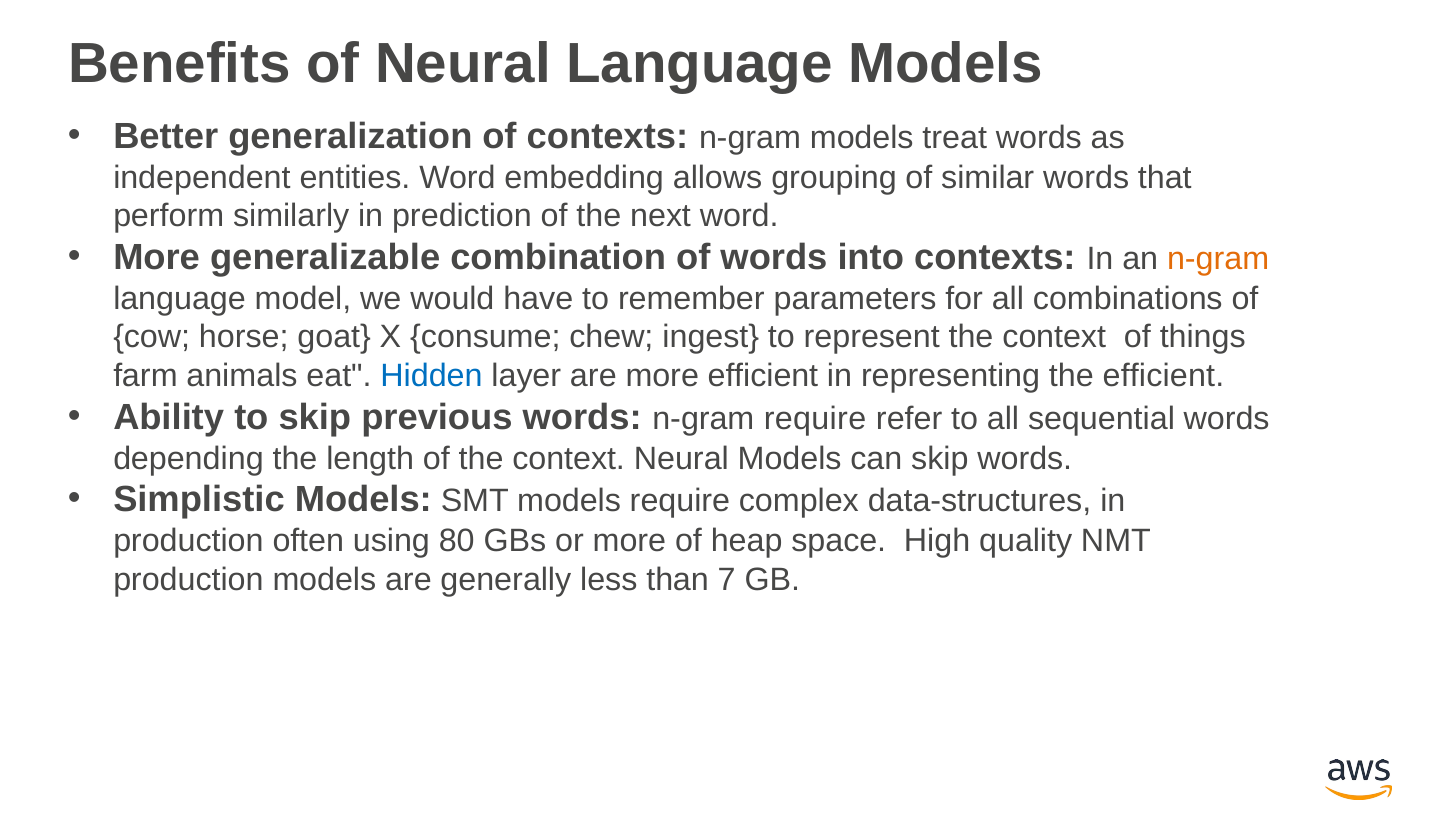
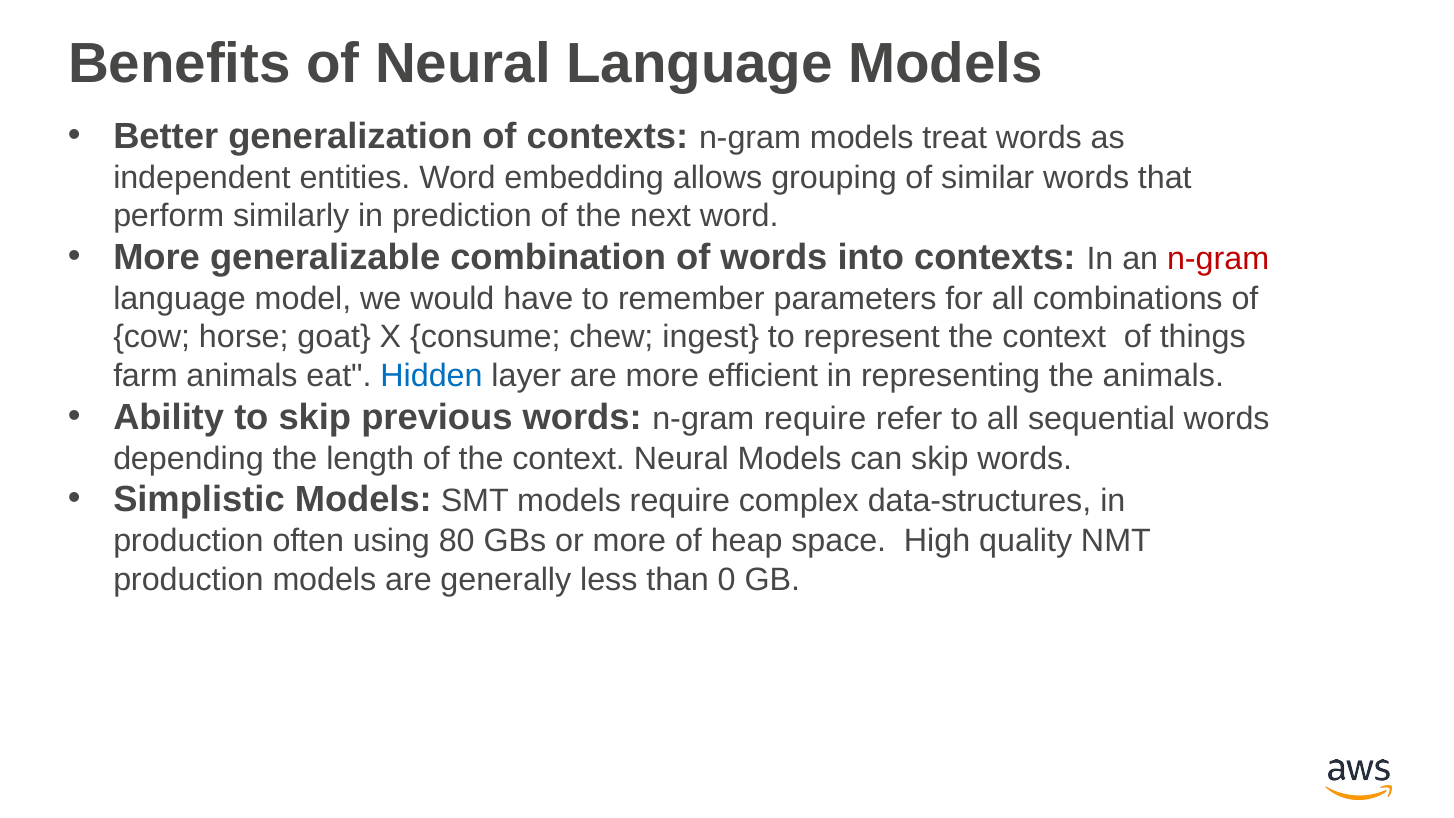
n-gram colour: orange -> red (1218, 259)
the efficient: efficient -> animals (1163, 376)
7: 7 -> 0 (727, 580)
